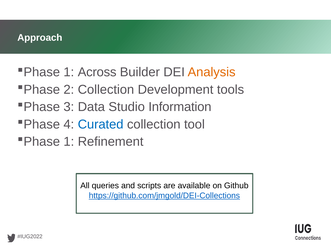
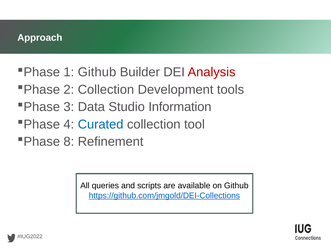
1 Across: Across -> Github (97, 72)
Analysis colour: orange -> red (212, 72)
1: 1 -> 8 (69, 142)
